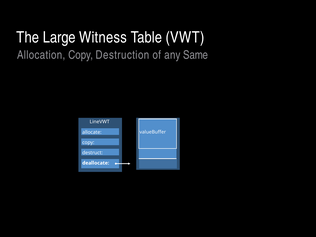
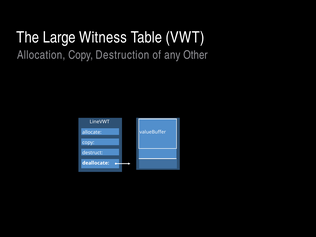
Same: Same -> Other (196, 55)
